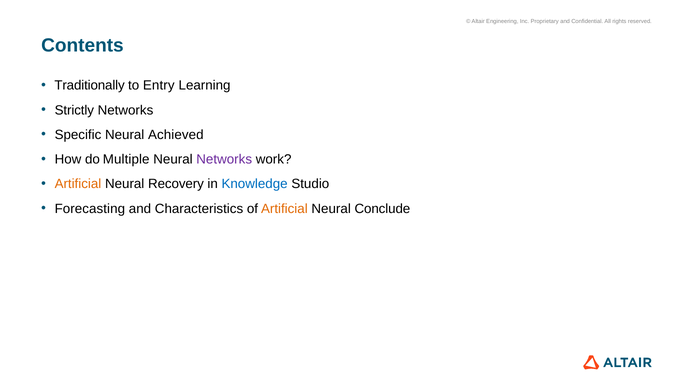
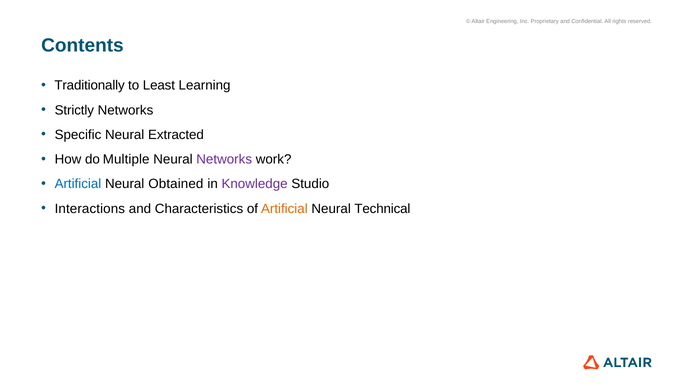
Entry: Entry -> Least (159, 86)
Achieved: Achieved -> Extracted (176, 135)
Artificial colour: orange -> blue (78, 184)
Recovery: Recovery -> Obtained (176, 184)
Knowledge colour: blue -> purple (255, 184)
Forecasting: Forecasting -> Interactions (90, 209)
Conclude: Conclude -> Technical (382, 209)
